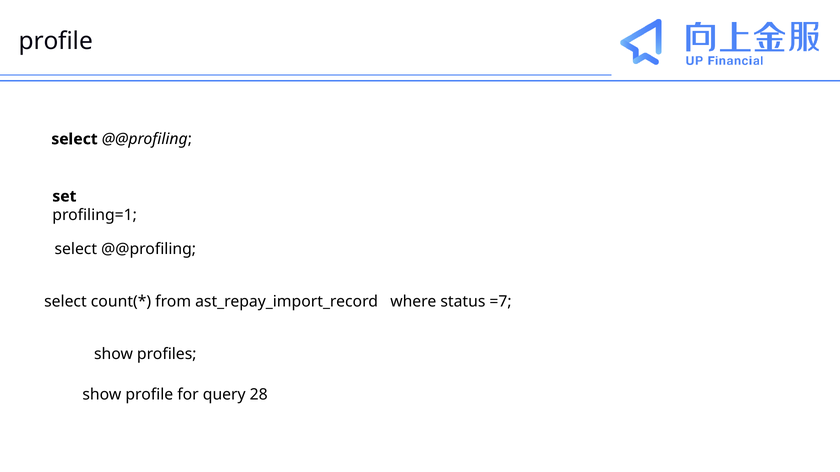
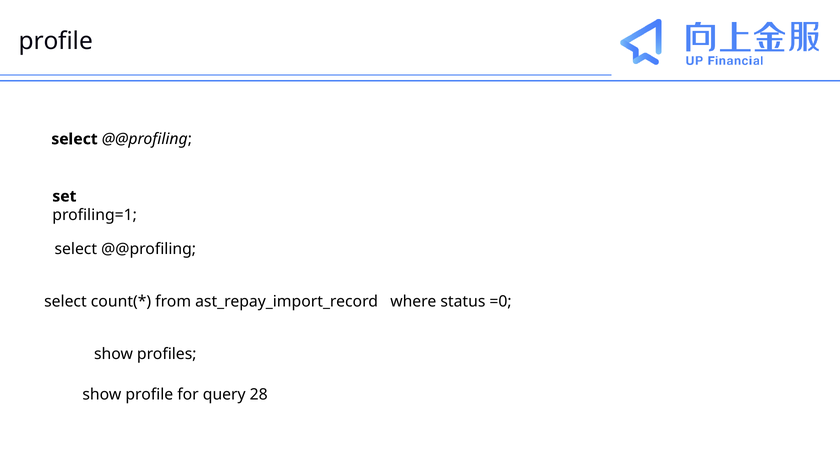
=7: =7 -> =0 (501, 302)
